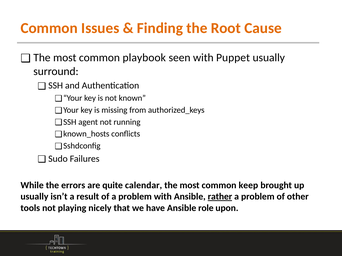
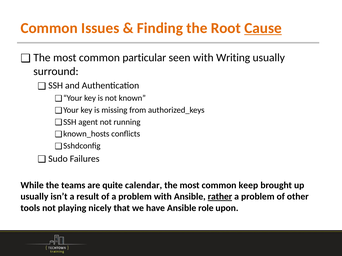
Cause underline: none -> present (263, 28)
playbook: playbook -> particular (144, 58)
Puppet: Puppet -> Writing (233, 58)
errors: errors -> teams (73, 186)
